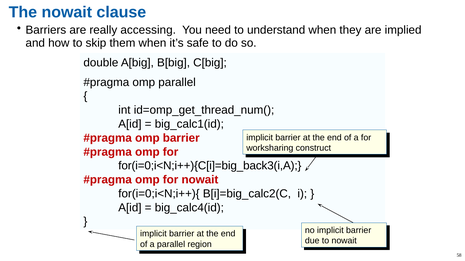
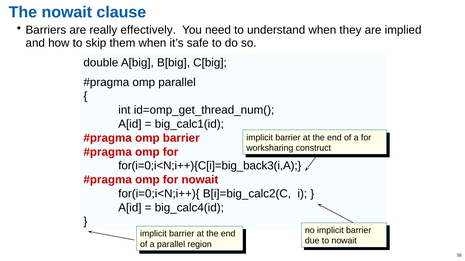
accessing: accessing -> effectively (148, 30)
